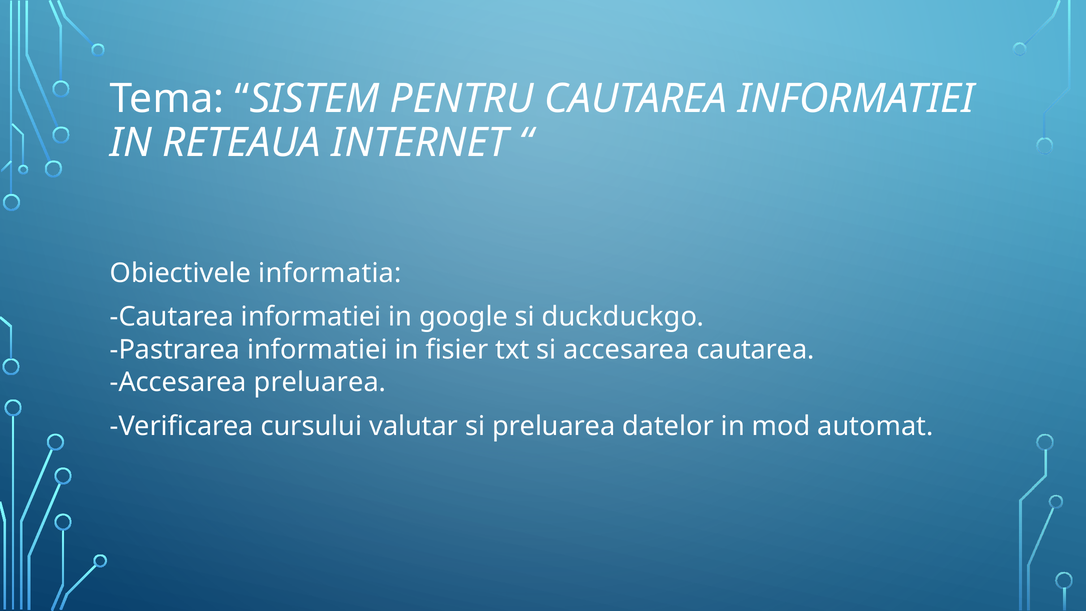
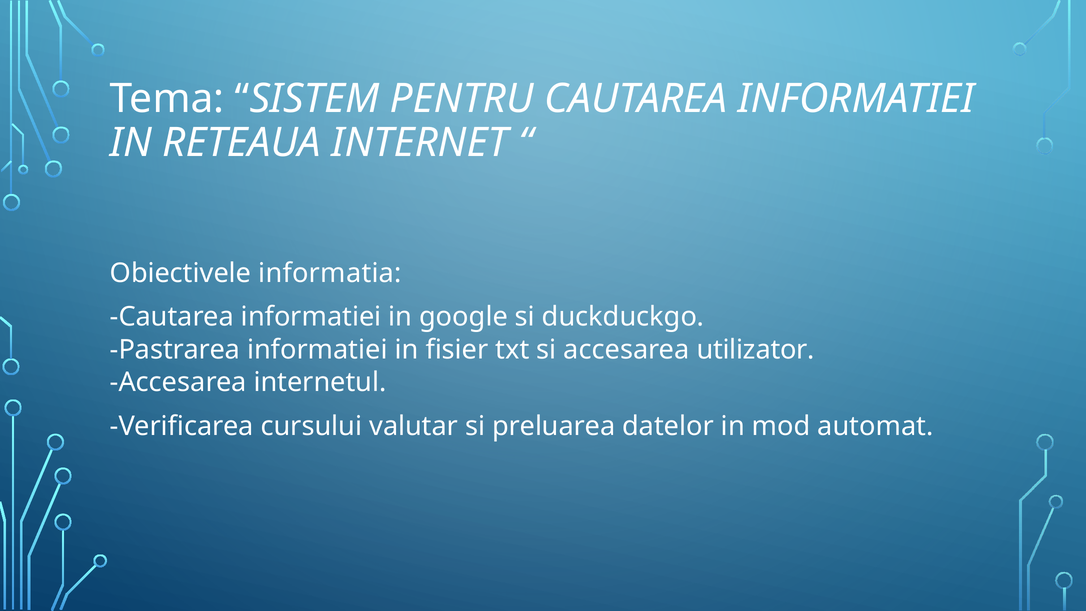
accesarea cautarea: cautarea -> utilizator (756, 350)
Accesarea preluarea: preluarea -> internetul (320, 382)
